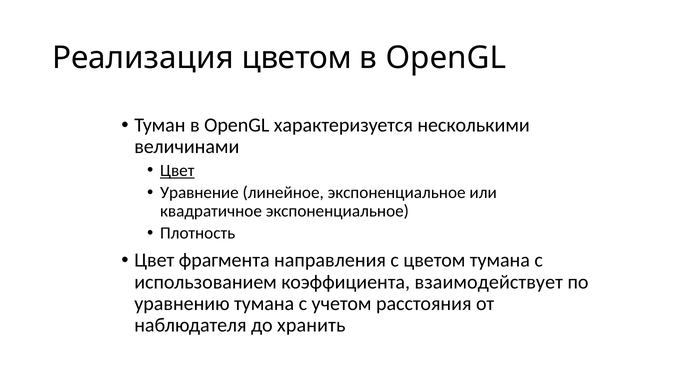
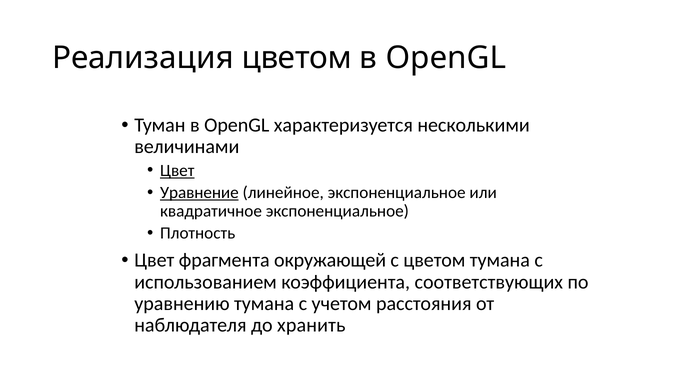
Уравнение underline: none -> present (199, 193)
направления: направления -> окружающей (330, 261)
взаимодействует: взаимодействует -> соответствующих (489, 282)
